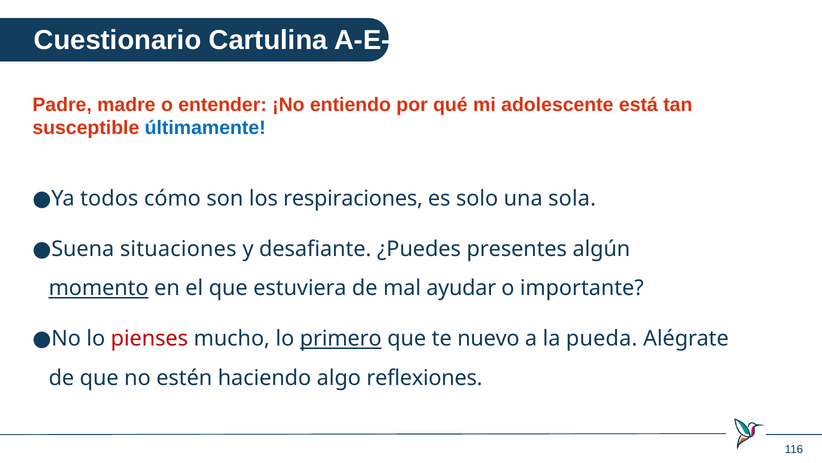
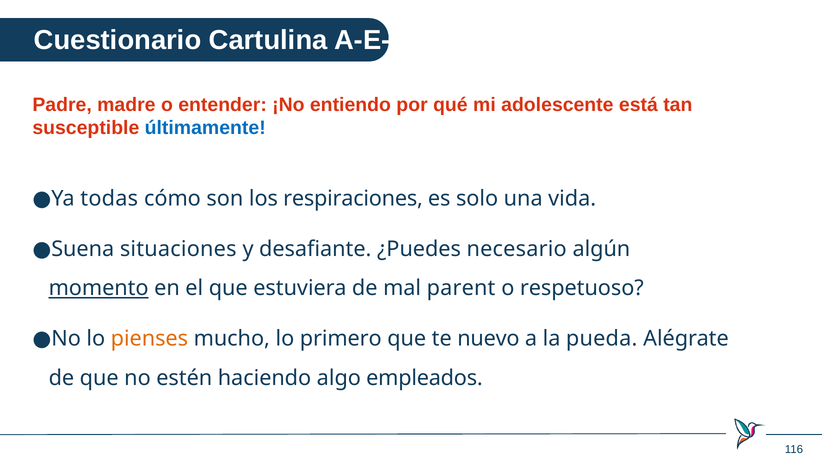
todos: todos -> todas (109, 198)
sola: sola -> vida (572, 198)
presentes: presentes -> necesario (517, 249)
ayudar: ayudar -> parent (461, 288)
importante: importante -> respetuoso (582, 288)
pienses colour: red -> orange (149, 338)
primero underline: present -> none (341, 338)
reflexiones: reflexiones -> empleados (424, 377)
